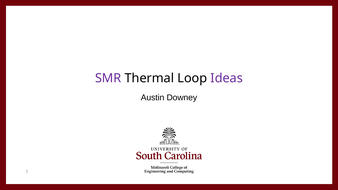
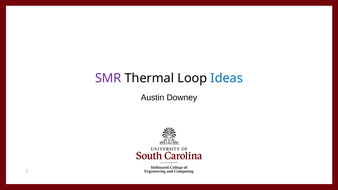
Ideas colour: purple -> blue (227, 78)
